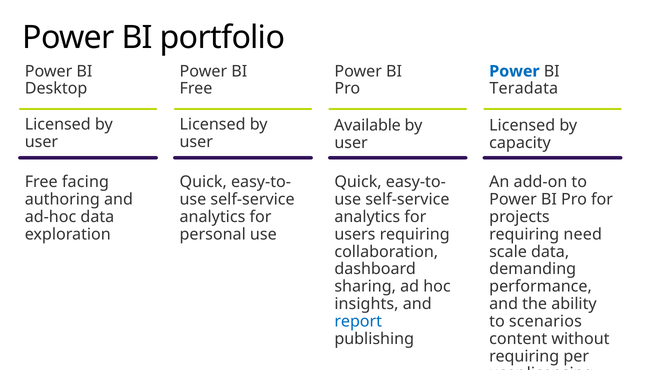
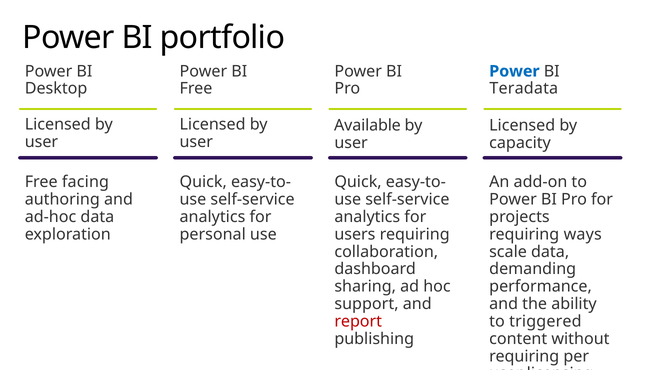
need: need -> ways (583, 234)
insights: insights -> support (366, 304)
report colour: blue -> red (358, 321)
scenarios: scenarios -> triggered (545, 321)
